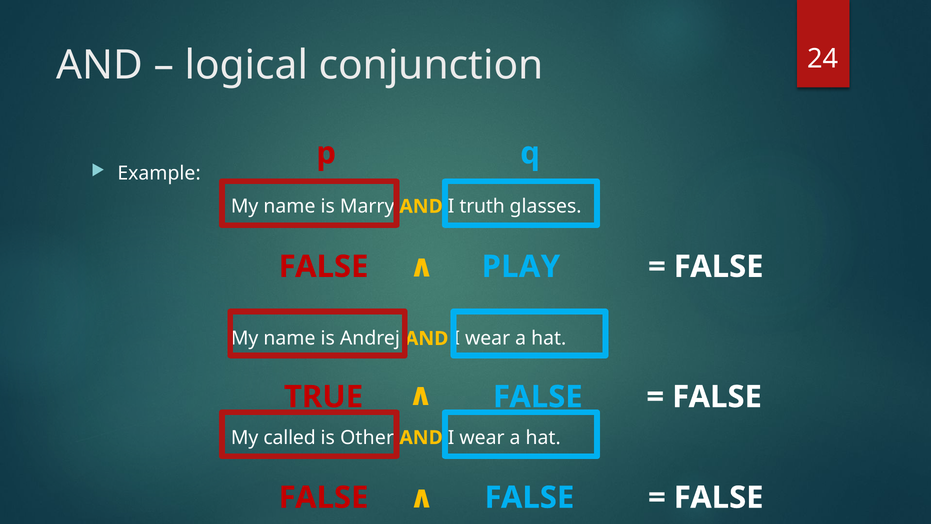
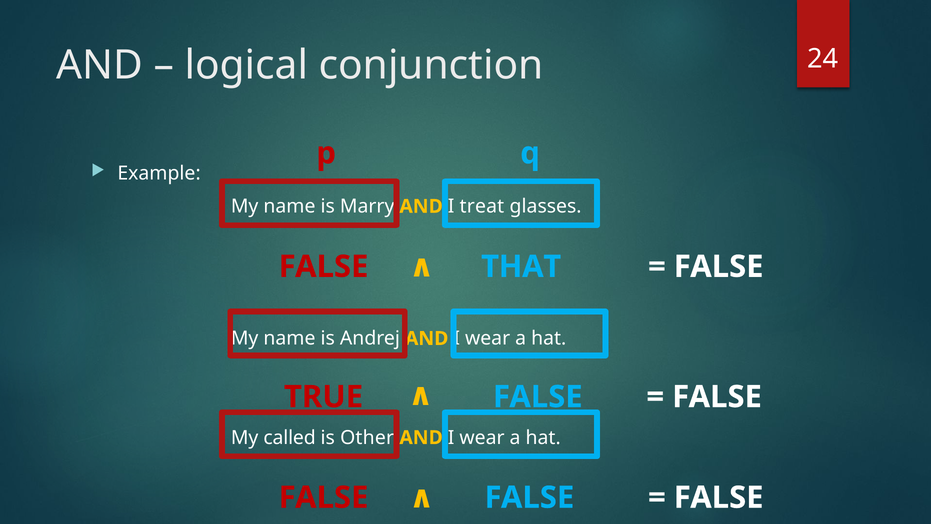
truth: truth -> treat (482, 206)
PLAY: PLAY -> THAT (521, 266)
